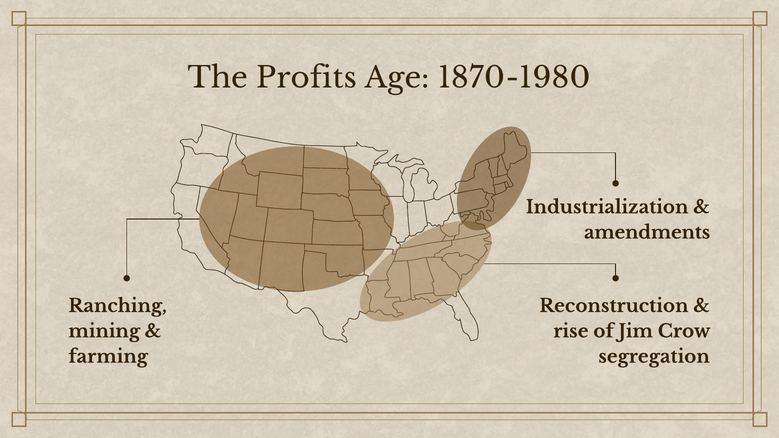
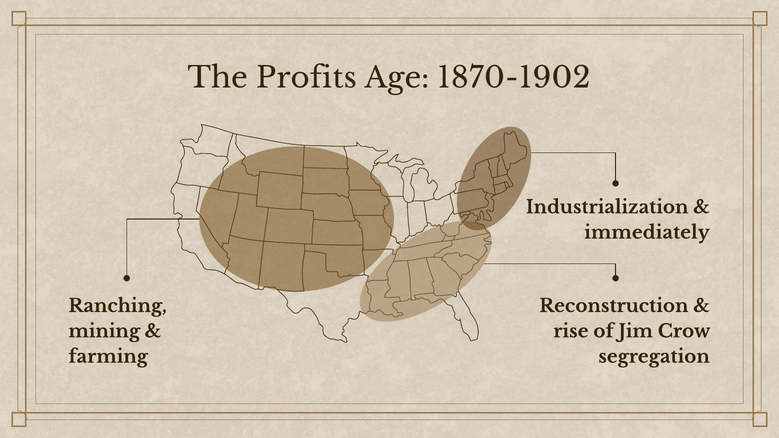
1870-1980: 1870-1980 -> 1870-1902 (514, 78)
amendments: amendments -> immediately (647, 233)
